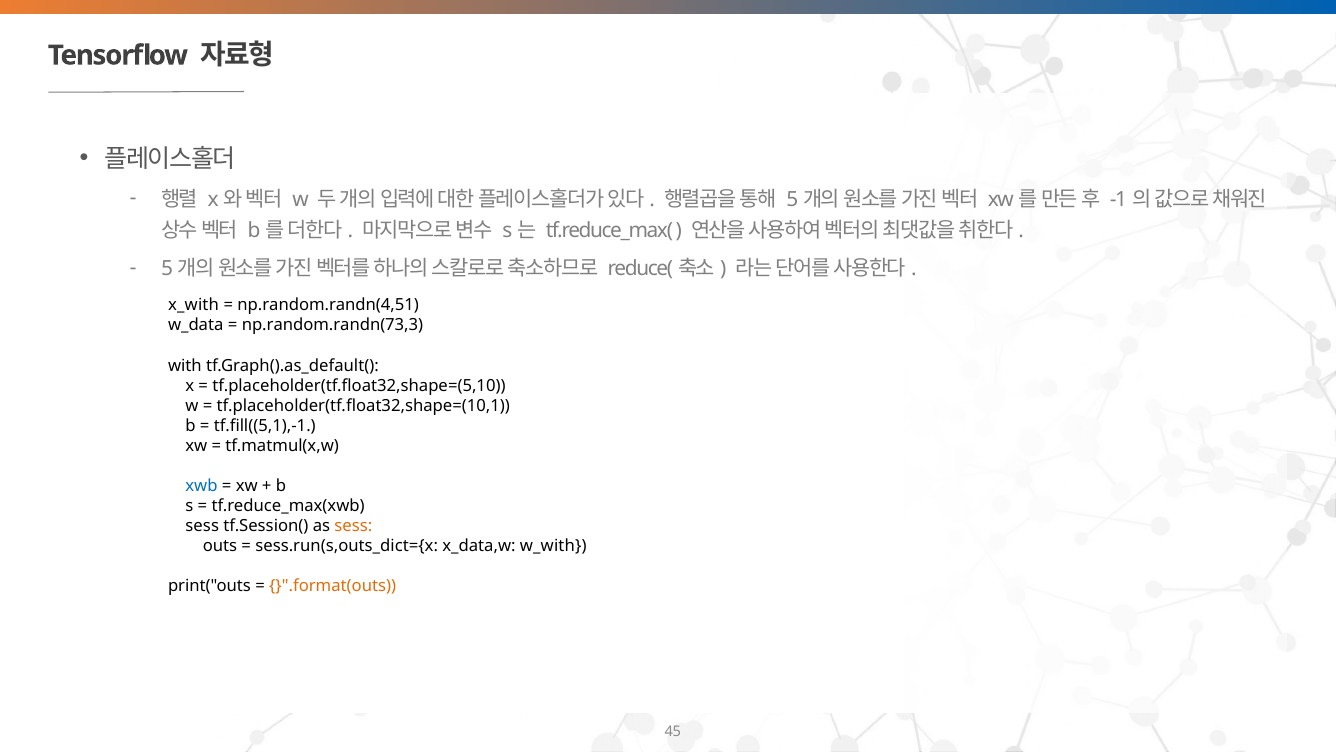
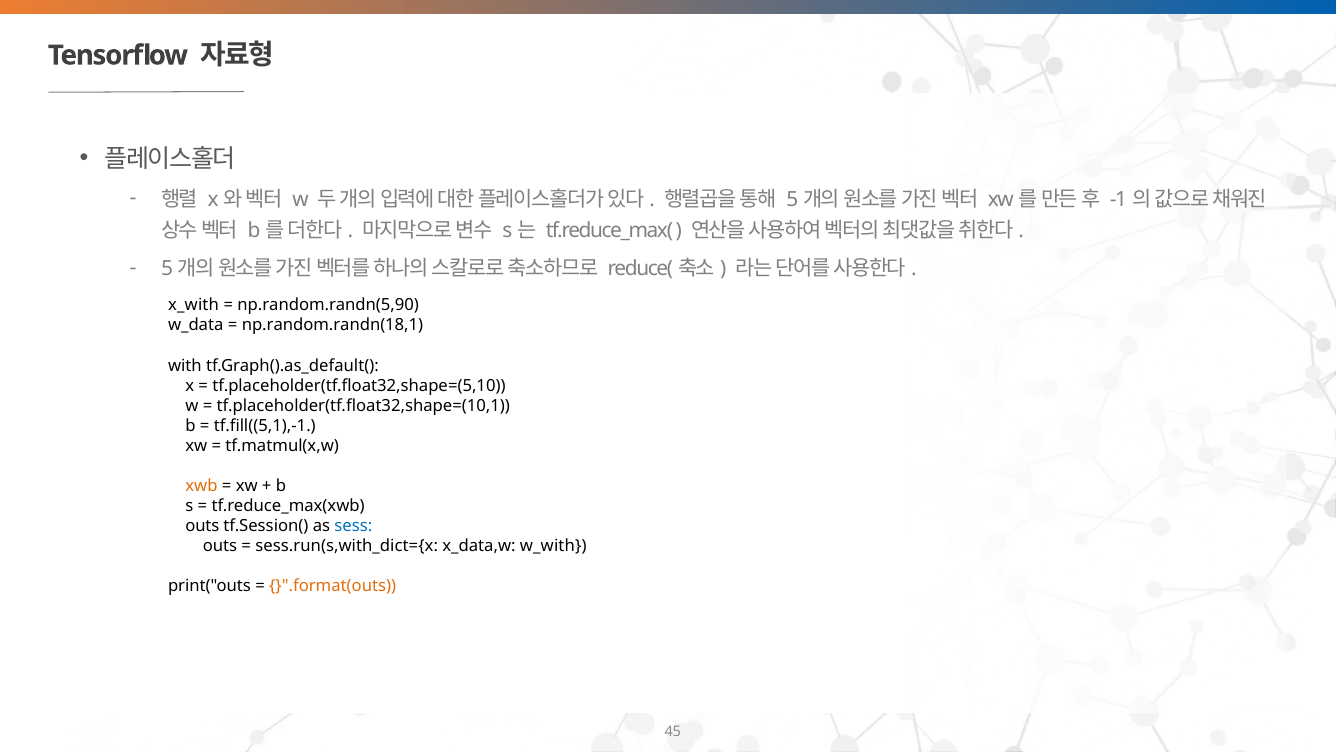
np.random.randn(4,51: np.random.randn(4,51 -> np.random.randn(5,90 (328, 305)
np.random.randn(73,3: np.random.randn(73,3 -> np.random.randn(18,1 (332, 325)
xwb colour: blue -> orange (201, 486)
sess: sess -> outs (202, 526)
sess colour: orange -> blue (353, 526)
sess.run(s,outs_dict={x: sess.run(s,outs_dict={x -> sess.run(s,with_dict={x (347, 546)
